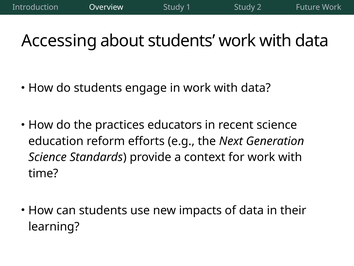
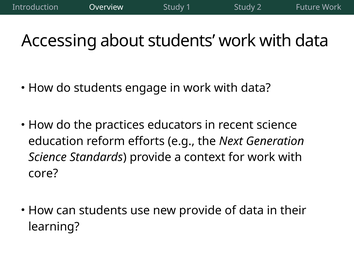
time: time -> core (43, 173)
new impacts: impacts -> provide (200, 210)
